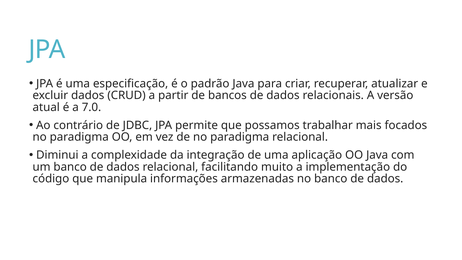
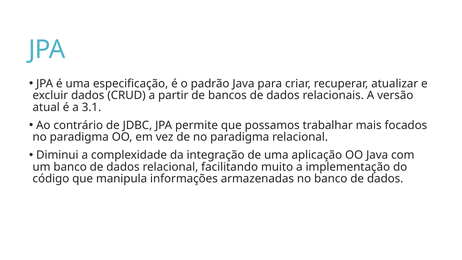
7.0: 7.0 -> 3.1 (91, 107)
